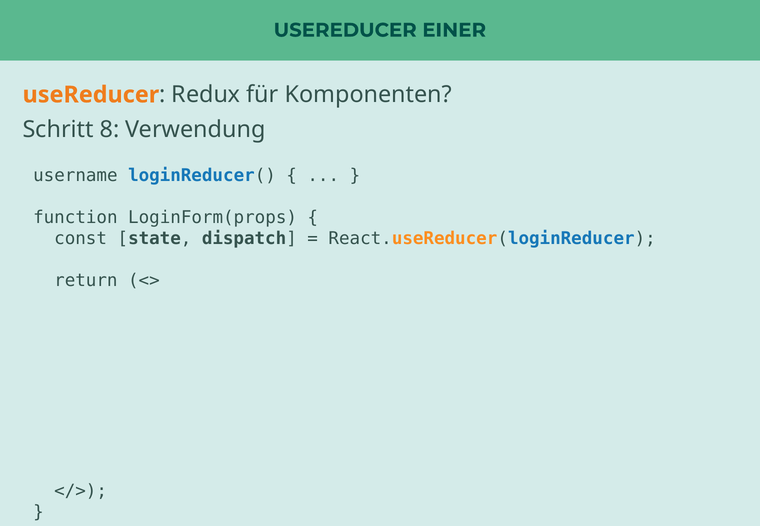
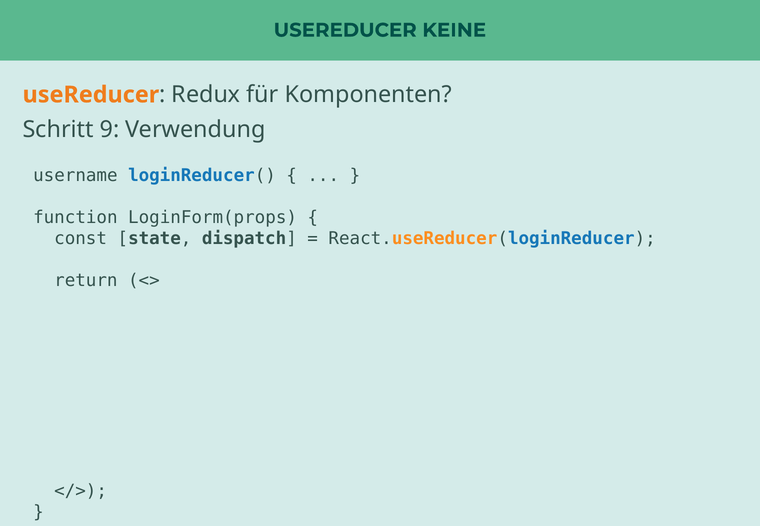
EINER: EINER -> KEINE (454, 30)
8: 8 -> 9 (110, 130)
